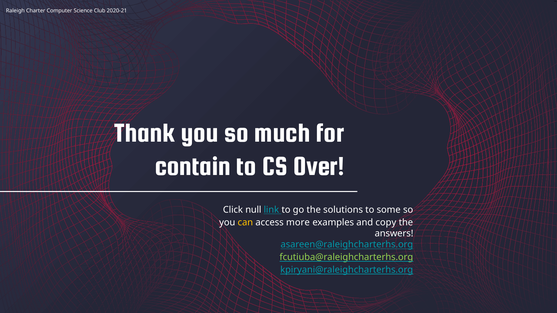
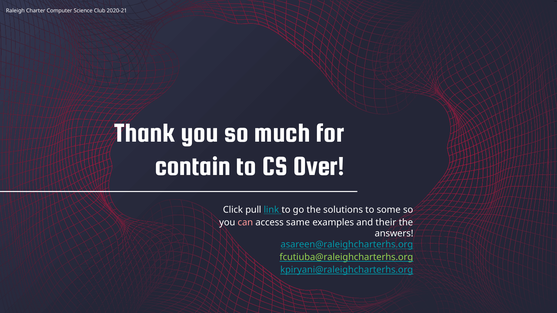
null: null -> pull (253, 210)
can colour: yellow -> pink (245, 223)
more: more -> same (298, 223)
copy: copy -> their (386, 223)
